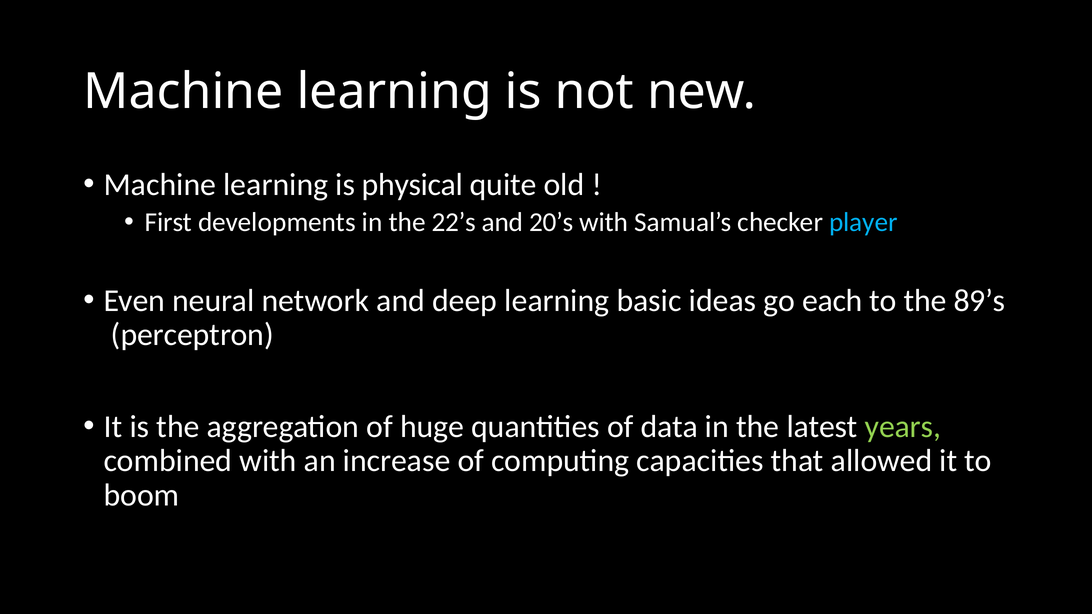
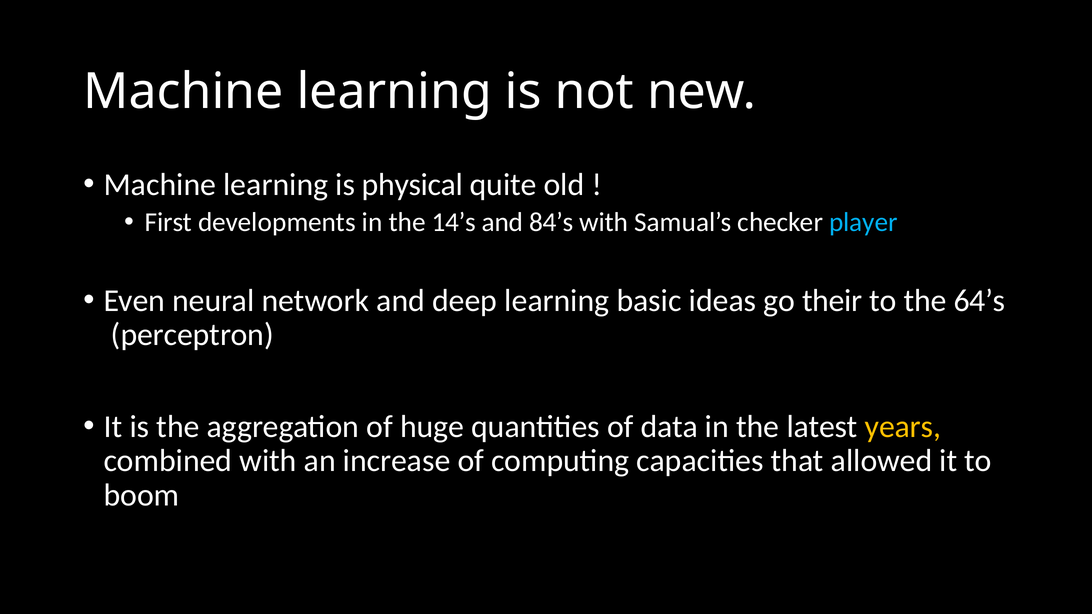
22’s: 22’s -> 14’s (454, 222)
20’s: 20’s -> 84’s (551, 222)
each: each -> their (832, 301)
89’s: 89’s -> 64’s (979, 301)
years colour: light green -> yellow (903, 427)
